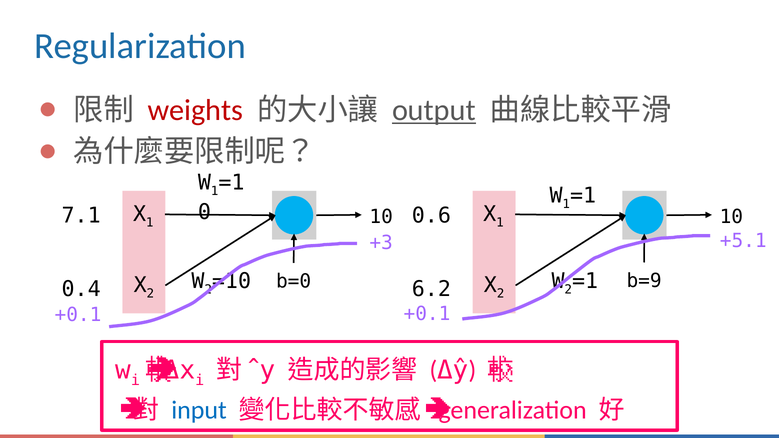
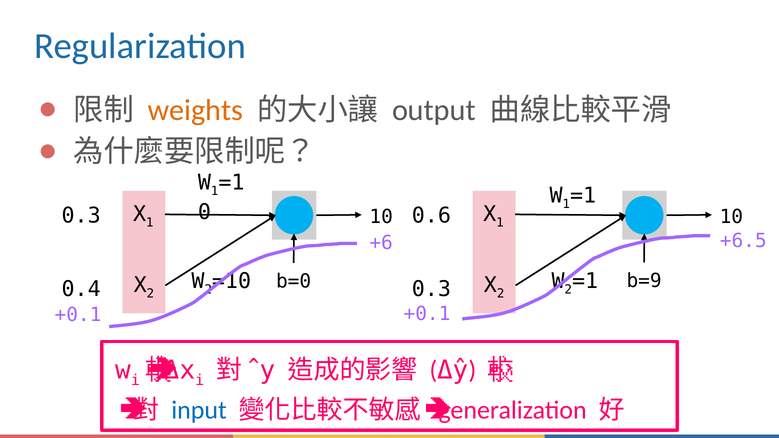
weights colour: red -> orange (195, 110)
output underline: present -> none (434, 110)
7.1: 7.1 -> 0.3 (81, 216)
+5.1: +5.1 -> +6.5 (743, 241)
+3: +3 -> +6 (381, 243)
6.2: 6.2 -> 0.3 (431, 289)
